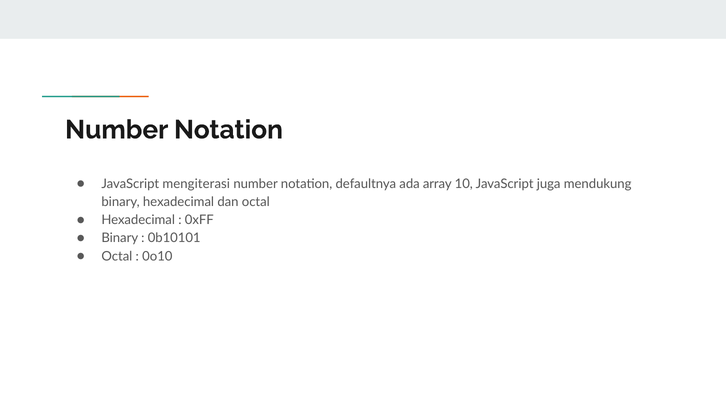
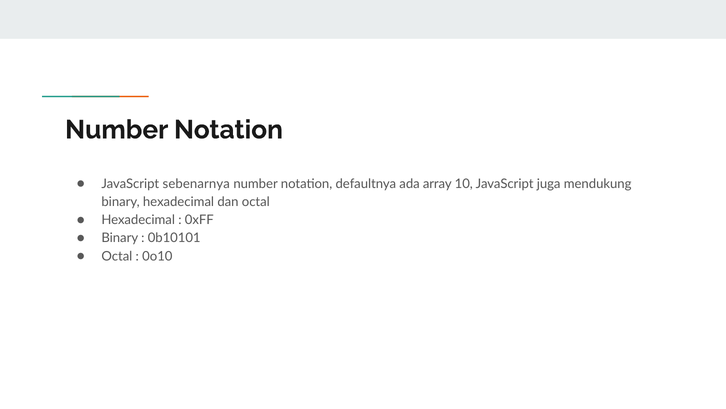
mengiterasi: mengiterasi -> sebenarnya (196, 183)
